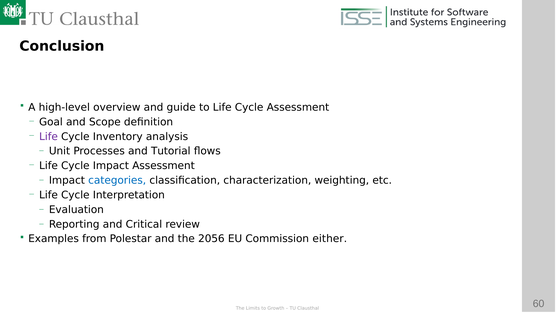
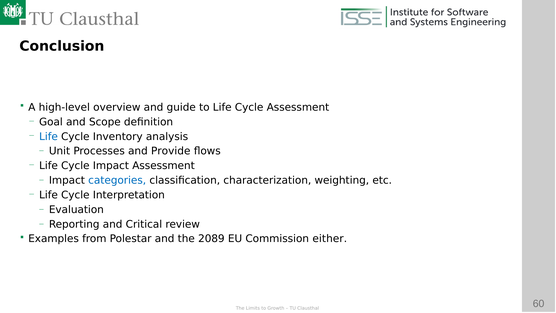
Life colour: purple -> blue (48, 136)
Tutorial: Tutorial -> Provide (171, 151)
2056: 2056 -> 2089 (211, 239)
